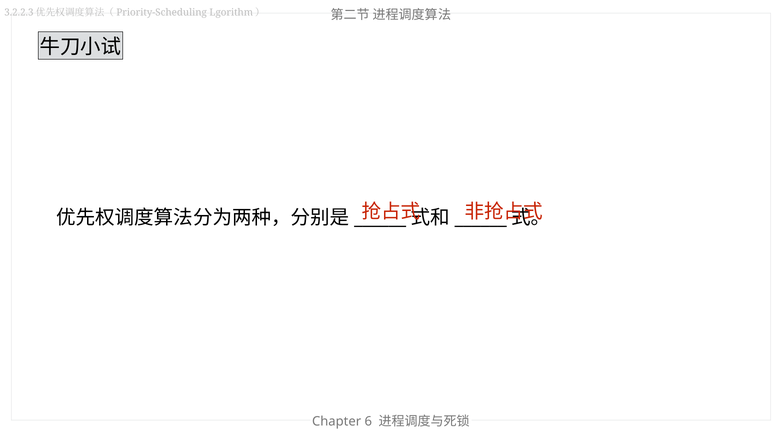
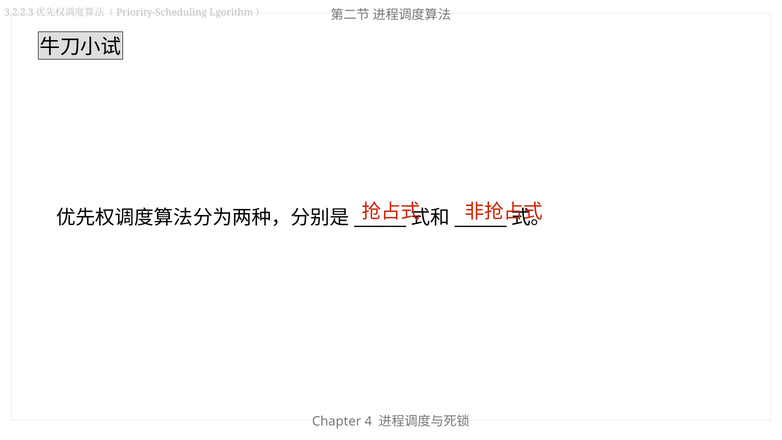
6: 6 -> 4 (368, 421)
